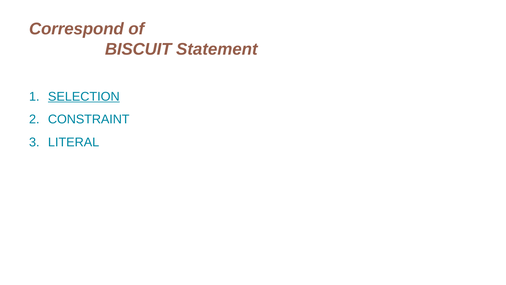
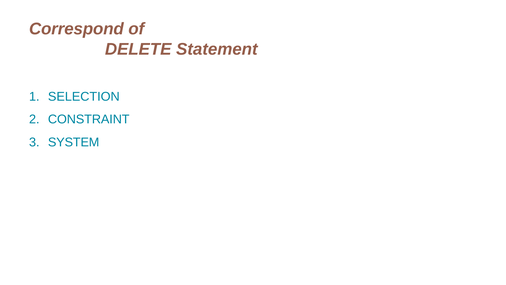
BISCUIT: BISCUIT -> DELETE (138, 49)
SELECTION underline: present -> none (84, 96)
LITERAL: LITERAL -> SYSTEM (74, 142)
